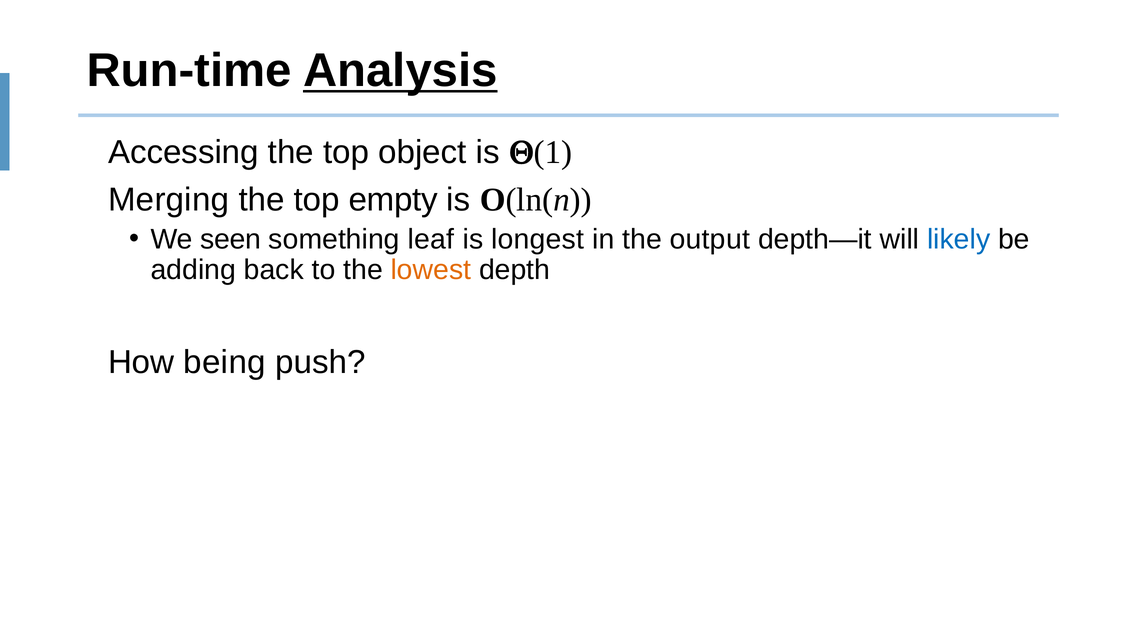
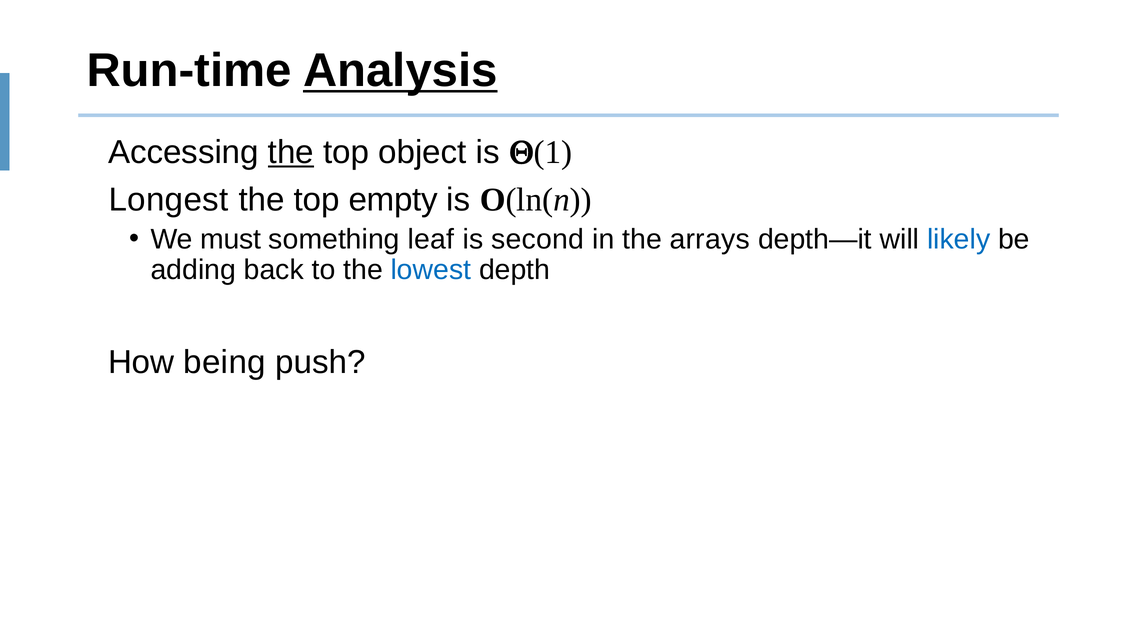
the underline: none -> present (291, 153)
Merging: Merging -> Longest (169, 200)
seen: seen -> must (231, 239)
longest: longest -> second (538, 239)
output: output -> arrays (710, 239)
lowest colour: orange -> blue (431, 270)
